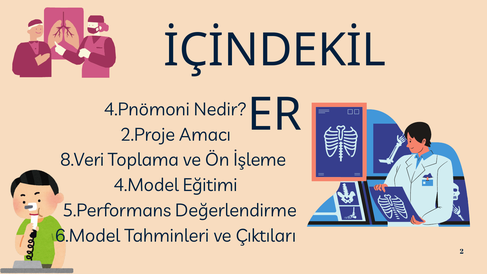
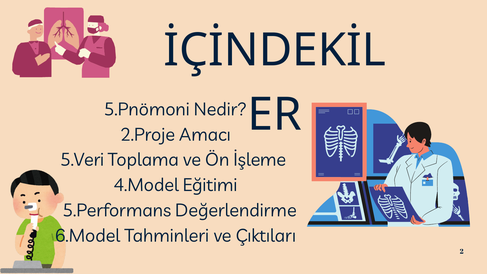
4.Pnömoni: 4.Pnömoni -> 5.Pnömoni (147, 110)
8.Veri: 8.Veri -> 5.Veri (82, 160)
